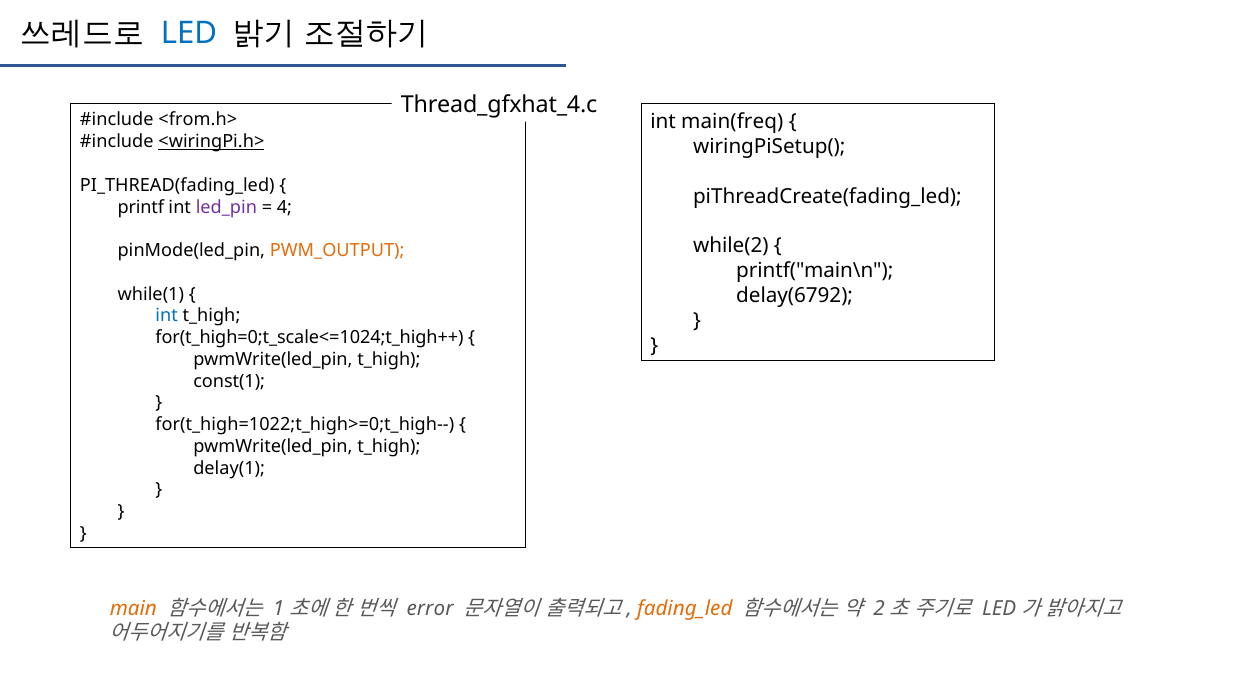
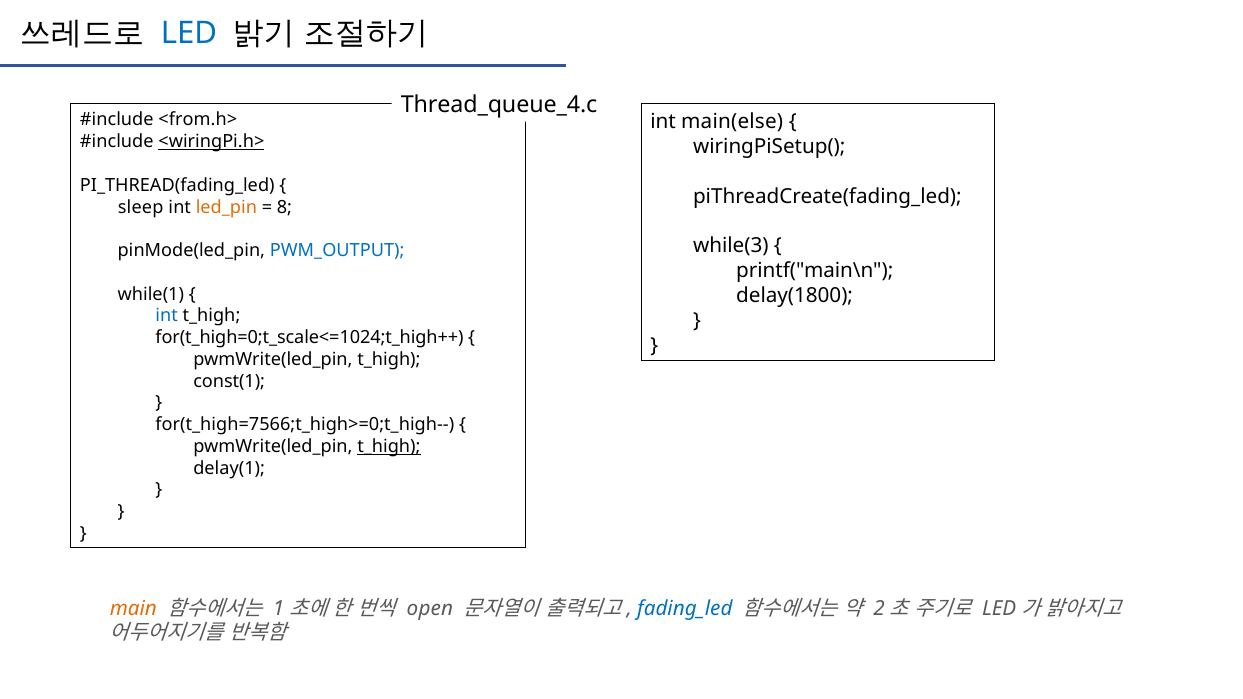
Thread_gfxhat_4.c: Thread_gfxhat_4.c -> Thread_queue_4.c (499, 105)
main(freq: main(freq -> main(else (732, 122)
printf: printf -> sleep (141, 207)
led_pin colour: purple -> orange (226, 207)
4: 4 -> 8 (284, 207)
while(2: while(2 -> while(3 (731, 246)
PWM_OUTPUT colour: orange -> blue (337, 251)
delay(6792: delay(6792 -> delay(1800 (795, 296)
for(t_high=1022;t_high>=0;t_high--: for(t_high=1022;t_high>=0;t_high-- -> for(t_high=7566;t_high>=0;t_high-- (305, 425)
t_high underline: none -> present (389, 446)
error: error -> open (430, 608)
fading_led colour: orange -> blue (685, 608)
